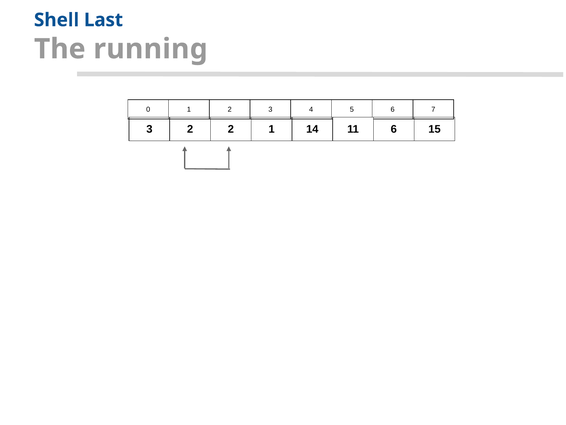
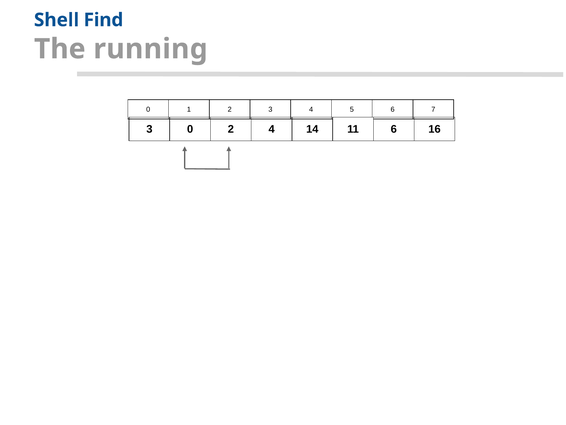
Last: Last -> Find (103, 20)
3 2: 2 -> 0 (190, 129)
2 1: 1 -> 4 (272, 129)
15: 15 -> 16 (435, 129)
